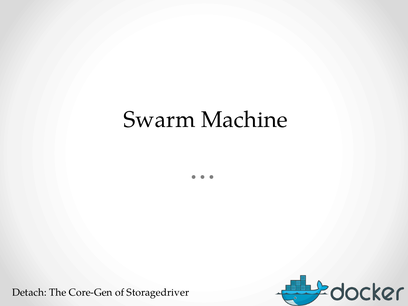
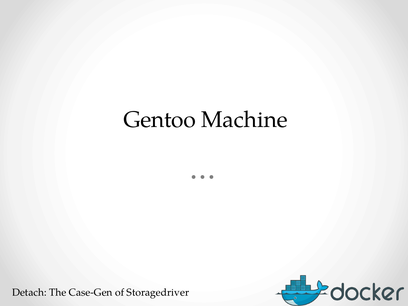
Swarm: Swarm -> Gentoo (160, 120)
Core-Gen: Core-Gen -> Case-Gen (91, 292)
